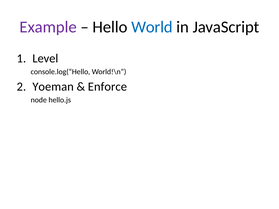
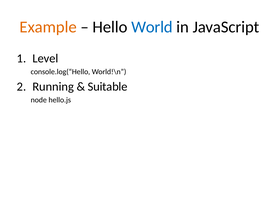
Example colour: purple -> orange (48, 27)
Yoeman: Yoeman -> Running (53, 87)
Enforce: Enforce -> Suitable (108, 87)
